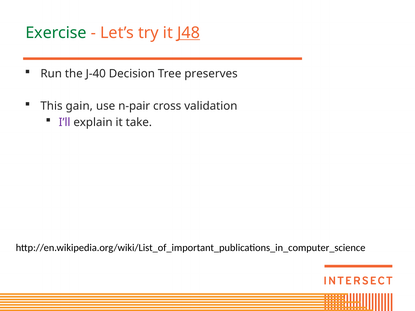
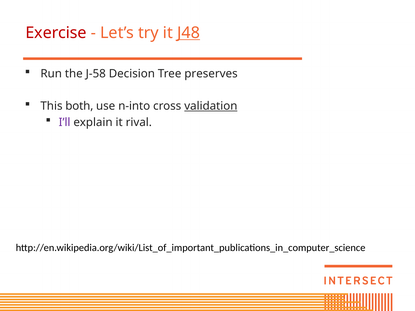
Exercise colour: green -> red (56, 33)
J-40: J-40 -> J-58 (96, 74)
gain: gain -> both (79, 106)
n-pair: n-pair -> n-into (134, 106)
validation underline: none -> present (211, 106)
take: take -> rival (139, 122)
